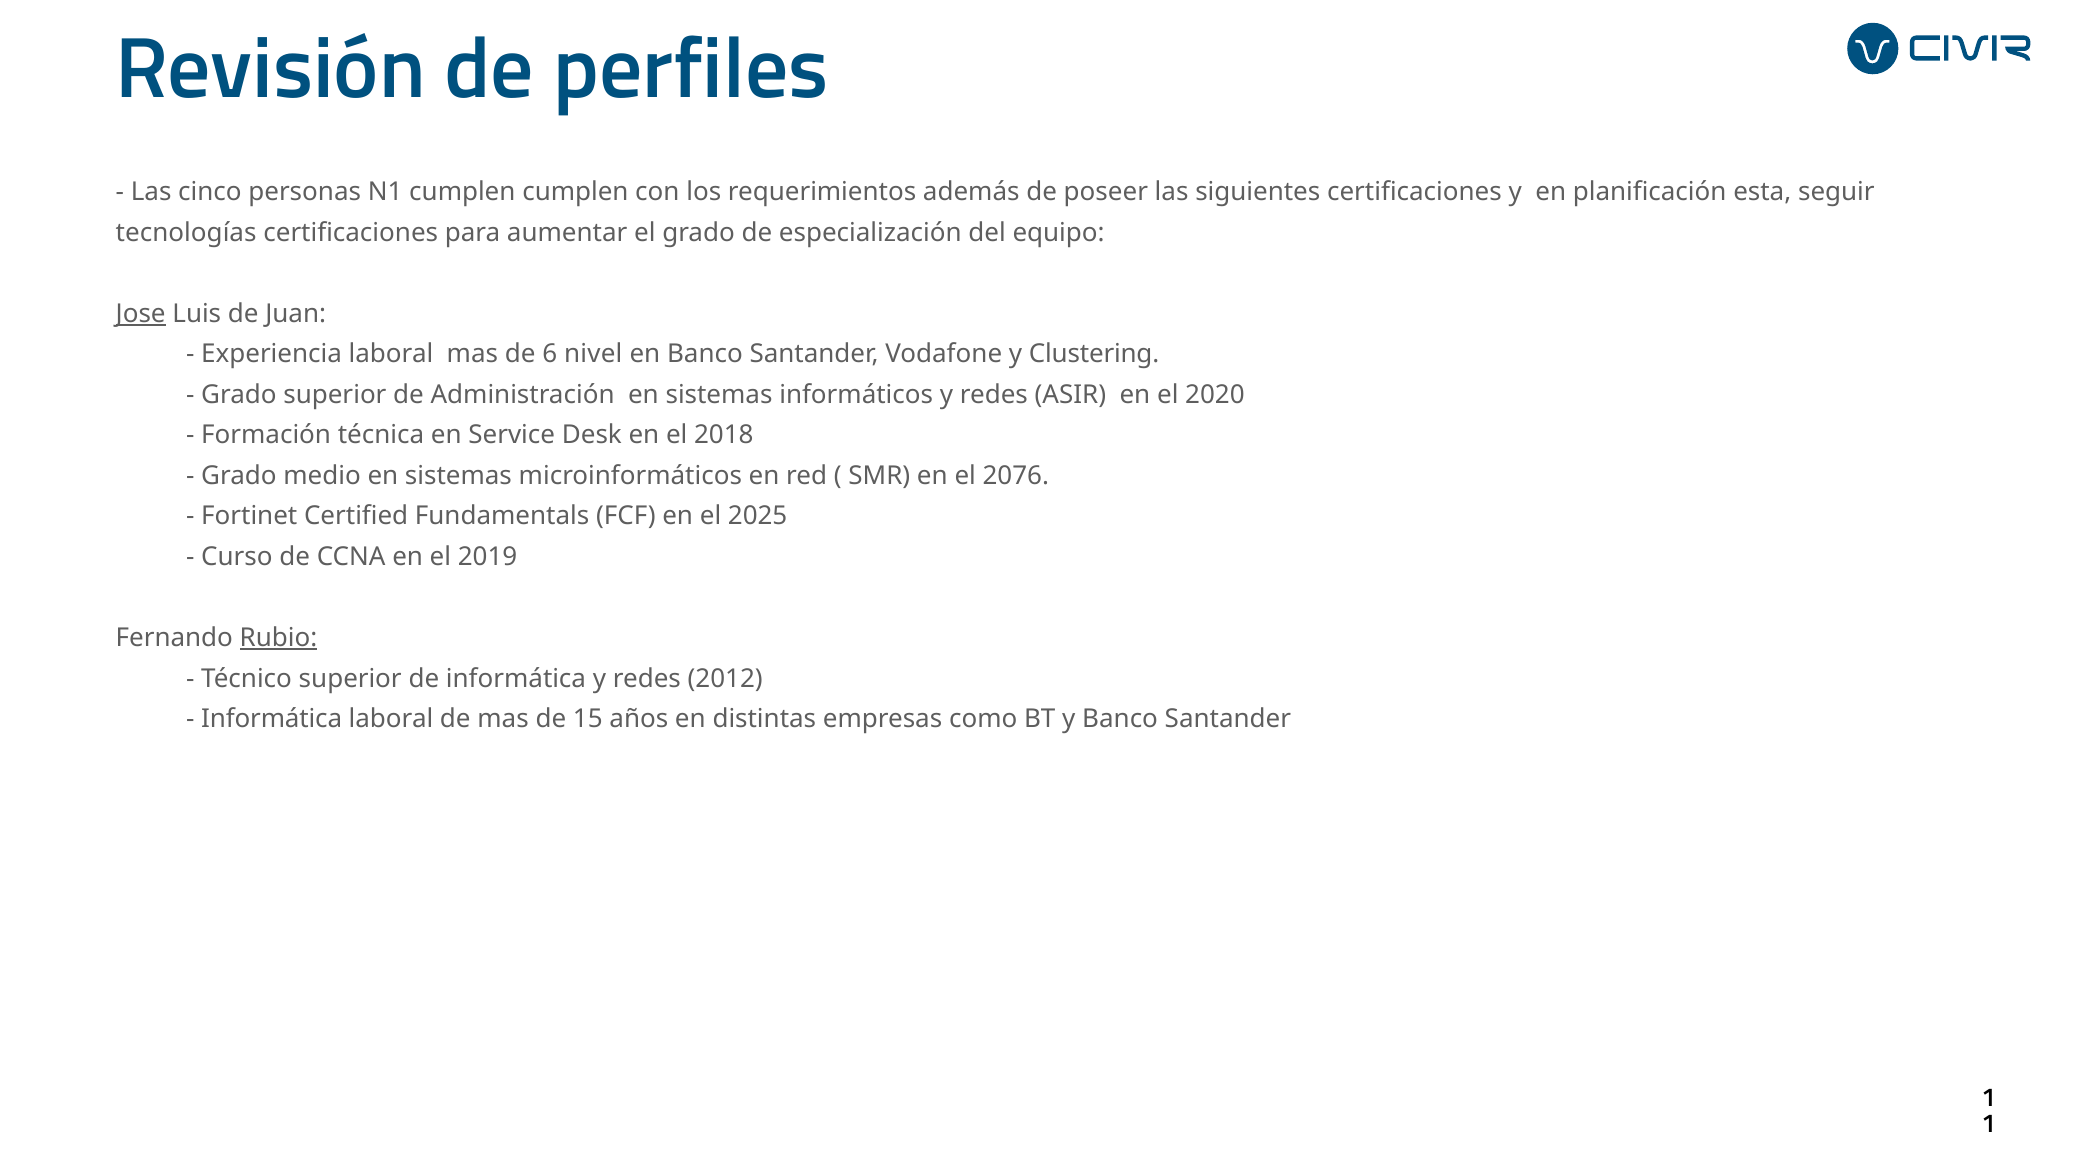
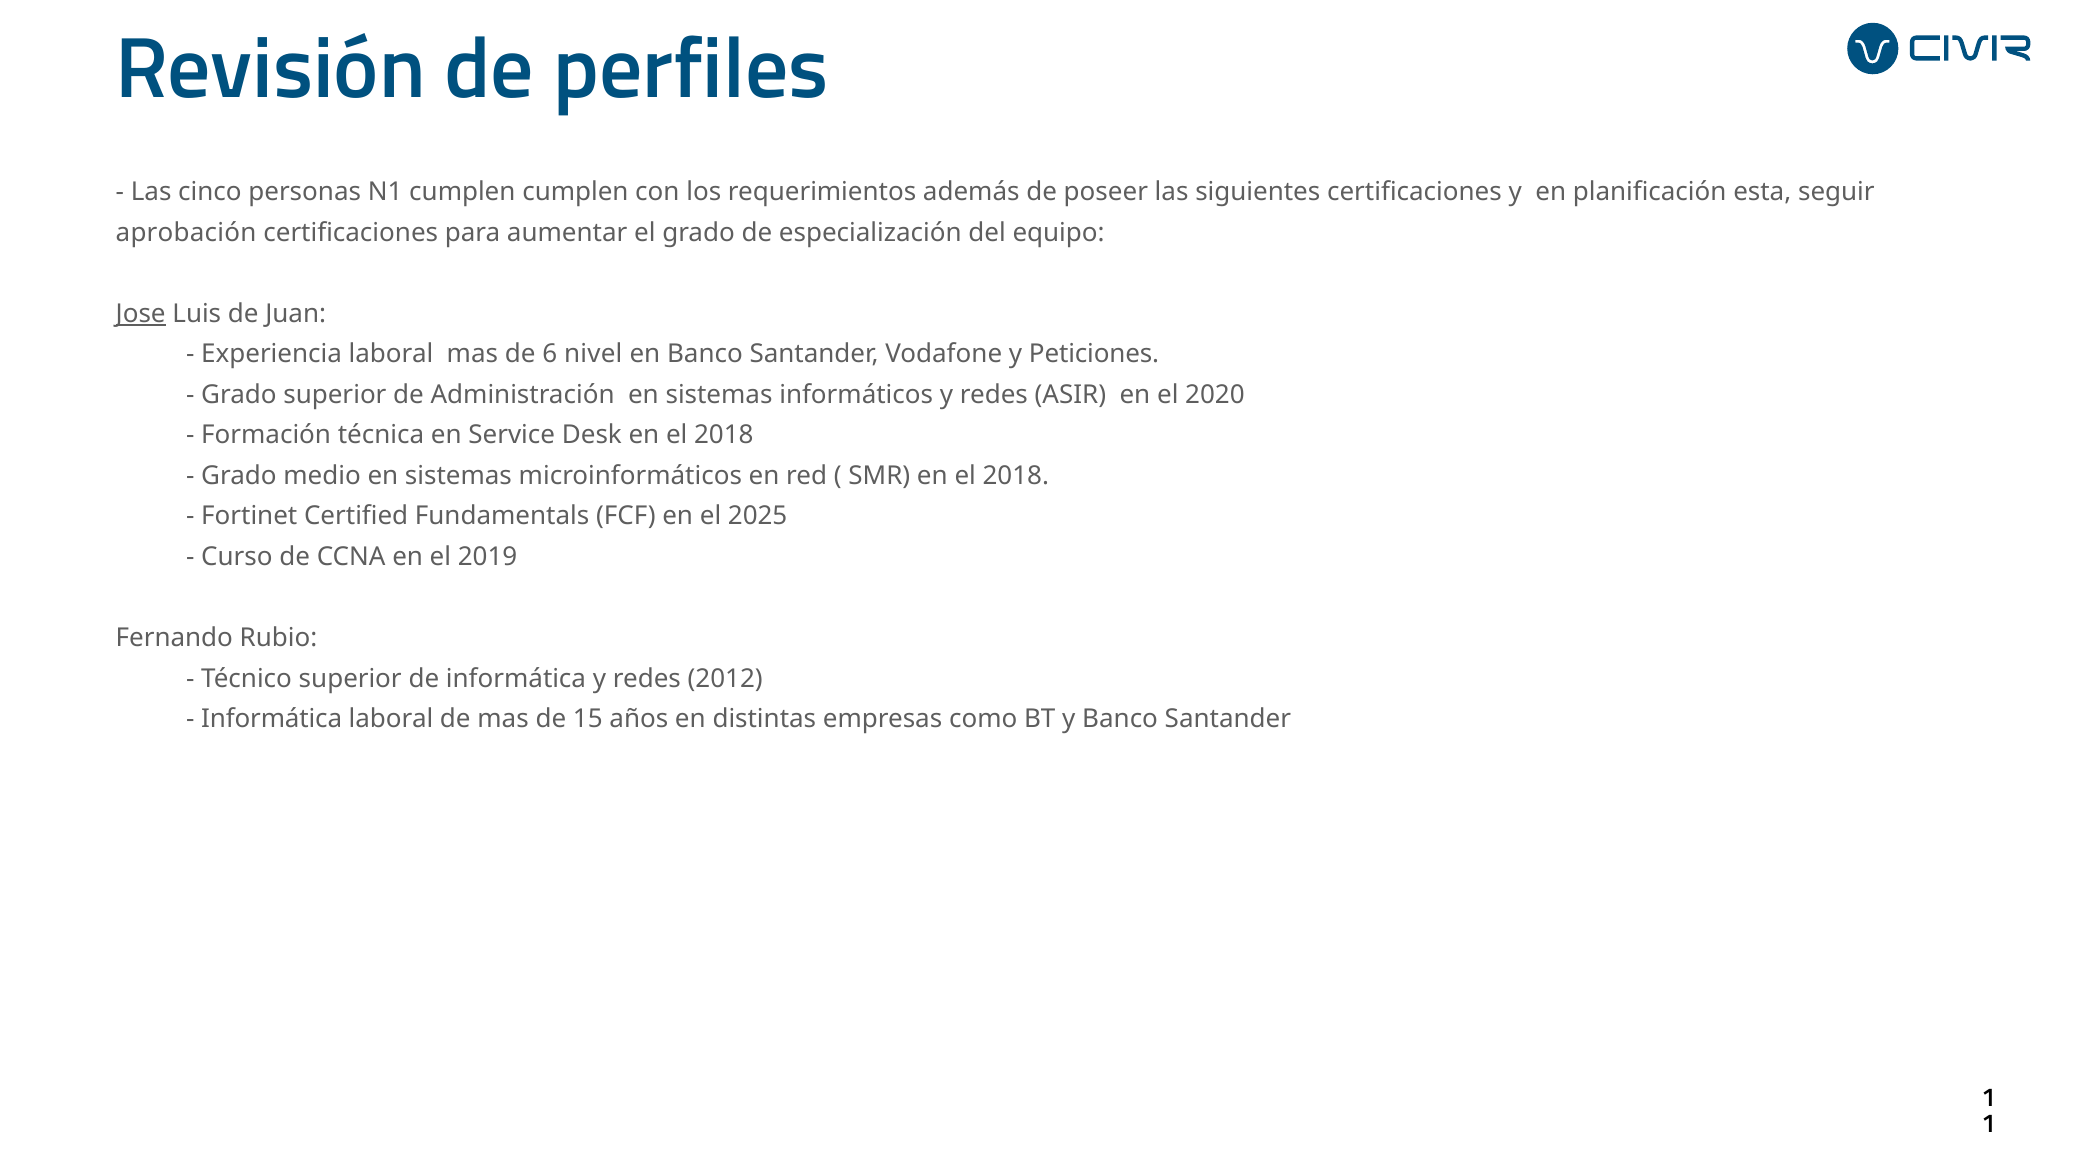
tecnologías: tecnologías -> aprobación (186, 233)
Clustering: Clustering -> Peticiones (1094, 354)
SMR en el 2076: 2076 -> 2018 (1016, 476)
Rubio underline: present -> none (279, 638)
